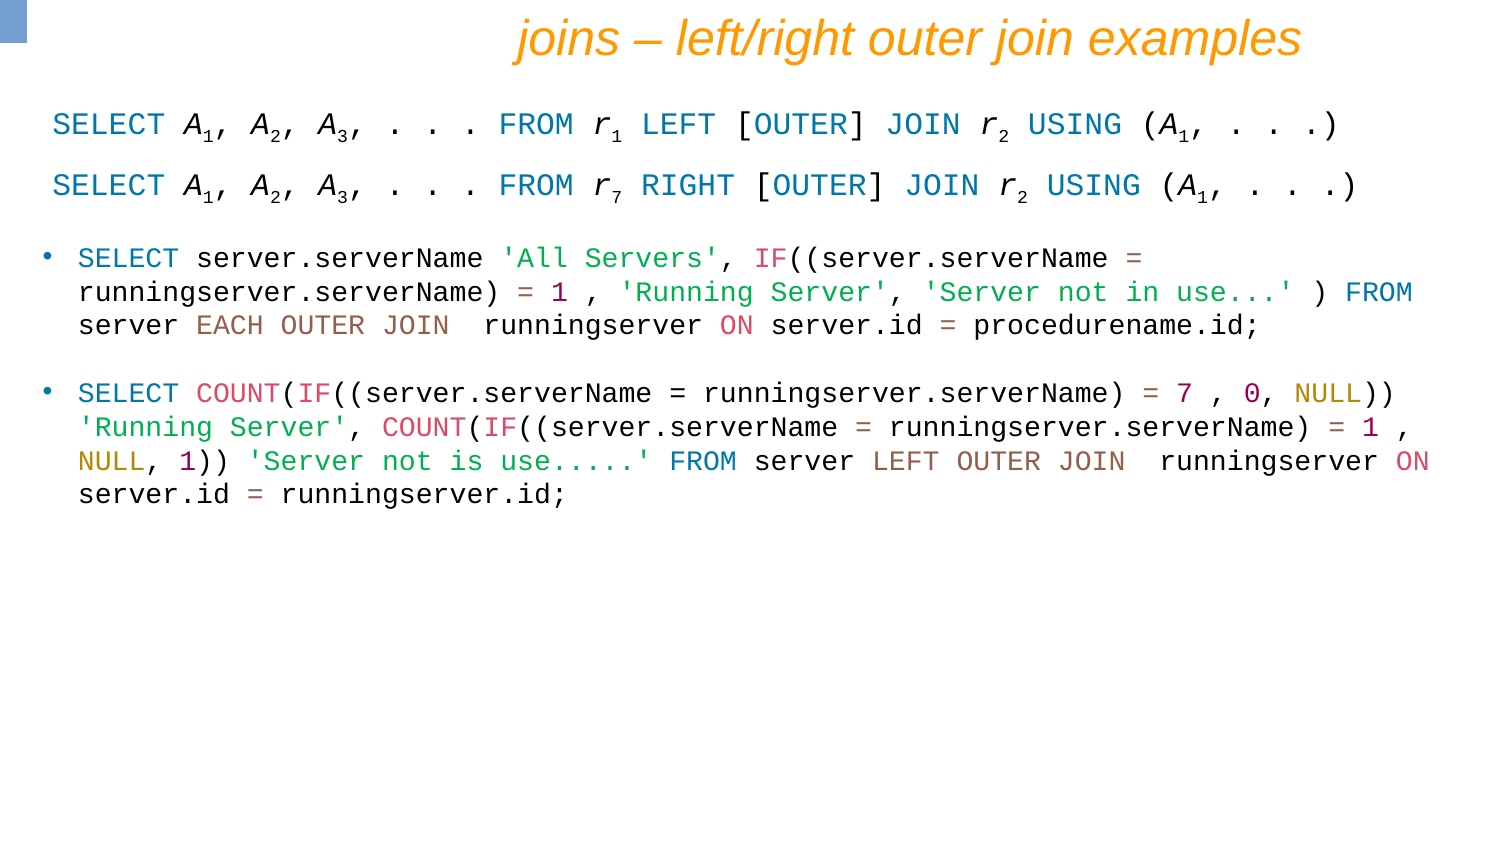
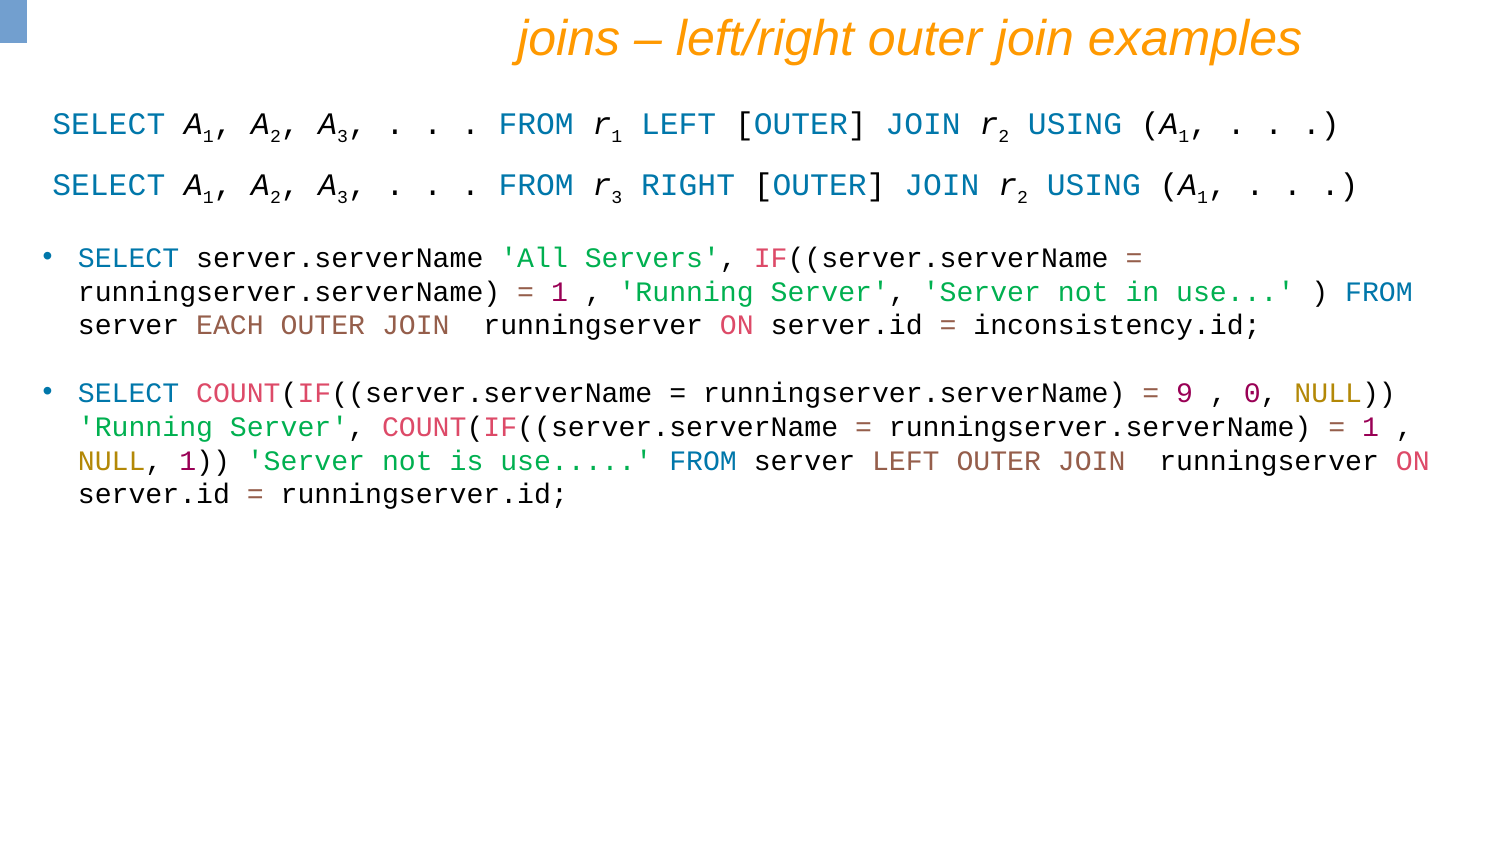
7: 7 -> 3 (617, 198)
procedurename.id: procedurename.id -> inconsistency.id (1117, 325)
7: 7 -> 9 (1185, 393)
